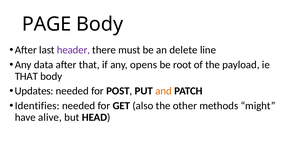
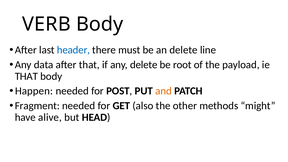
PAGE: PAGE -> VERB (46, 24)
header colour: purple -> blue (73, 50)
any opens: opens -> delete (144, 65)
Updates: Updates -> Happen (34, 91)
Identifies: Identifies -> Fragment (37, 106)
